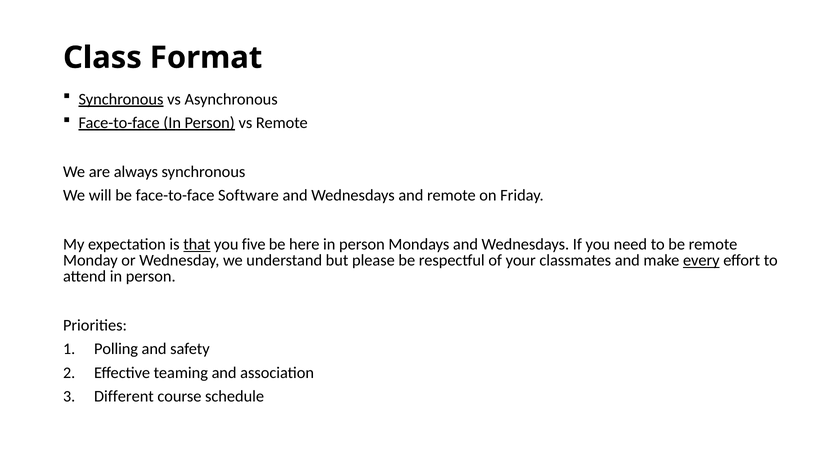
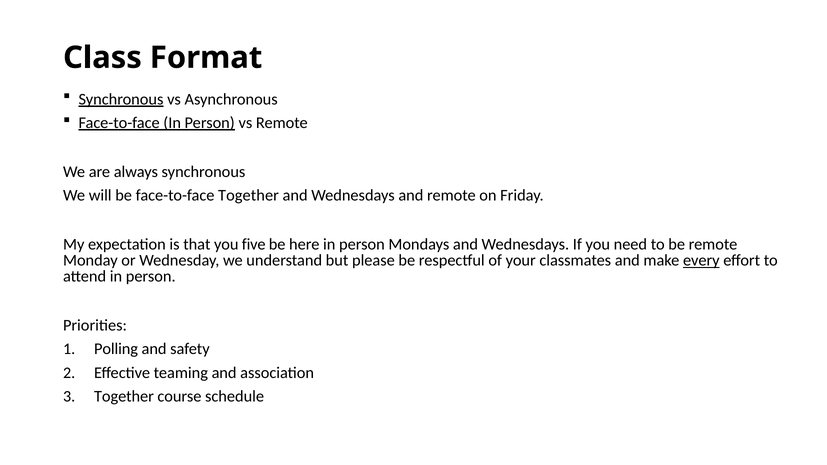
face-to-face Software: Software -> Together (249, 196)
that underline: present -> none (197, 245)
Different: Different -> Together (124, 396)
